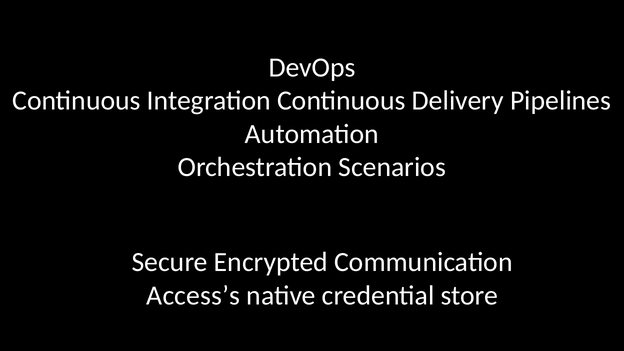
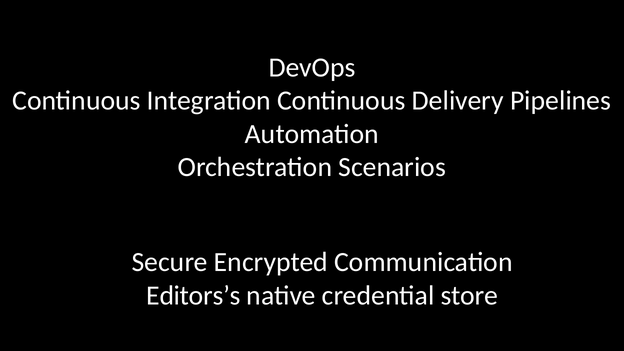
Access’s: Access’s -> Editors’s (193, 296)
